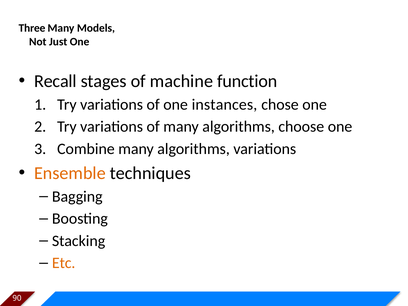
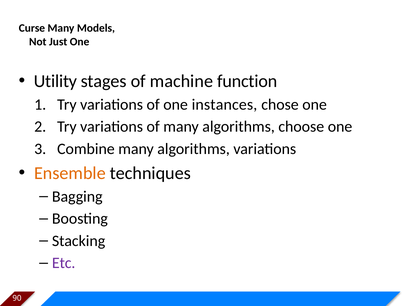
Three: Three -> Curse (32, 28)
Recall: Recall -> Utility (55, 81)
Etc colour: orange -> purple (64, 263)
